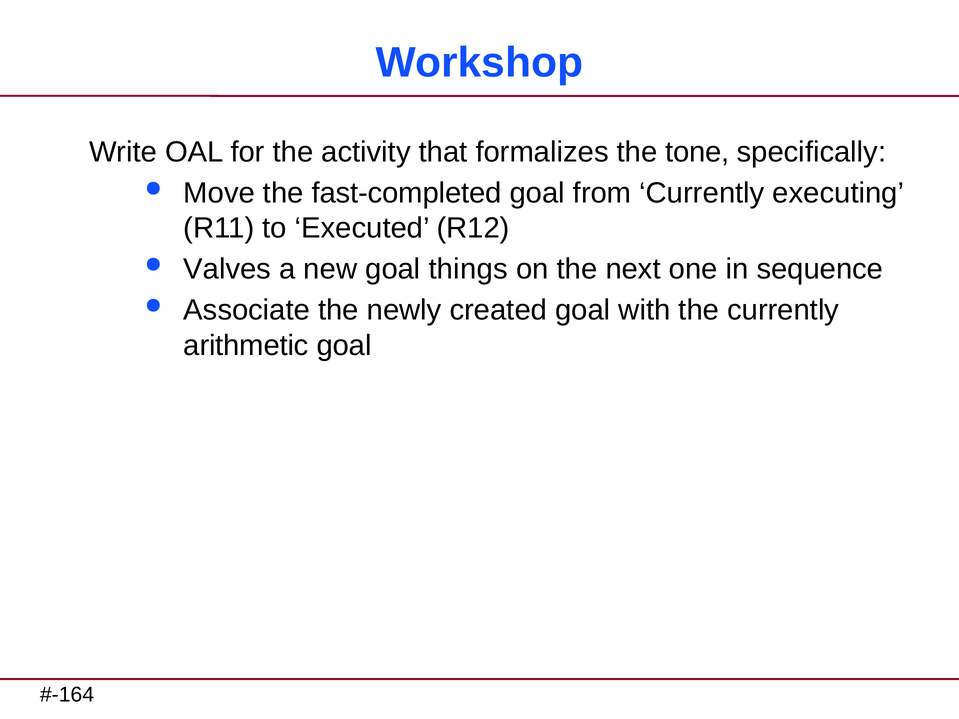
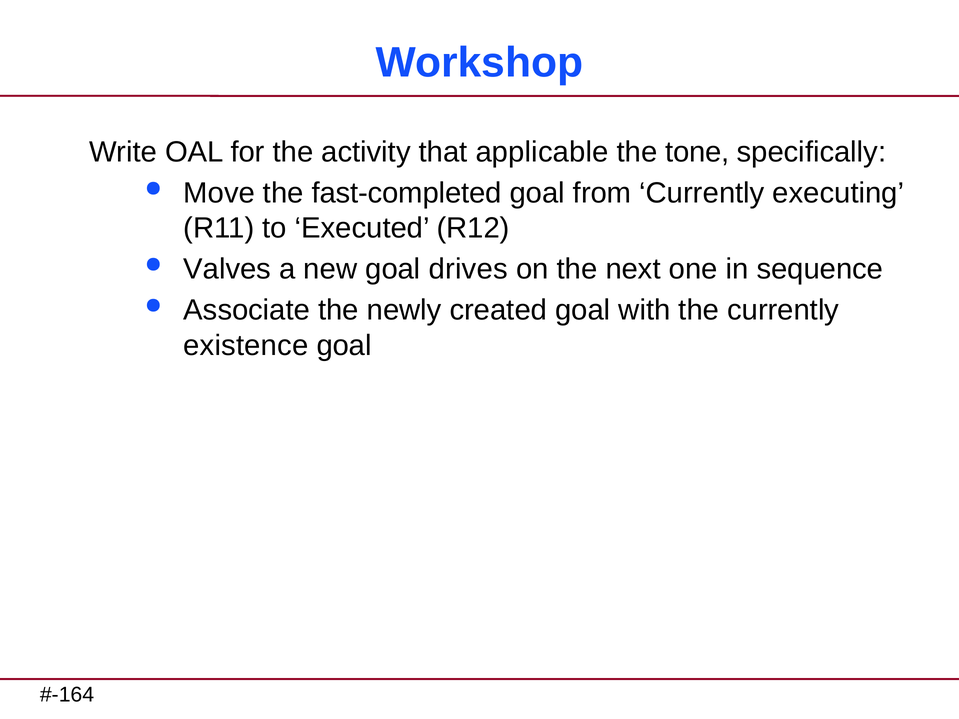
formalizes: formalizes -> applicable (542, 152)
things: things -> drives (468, 269)
arithmetic: arithmetic -> existence (246, 345)
